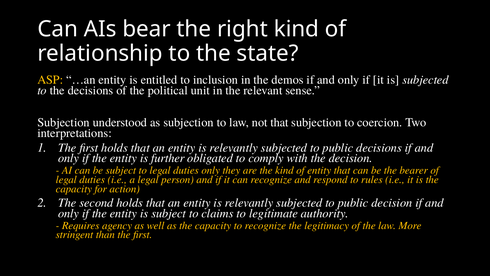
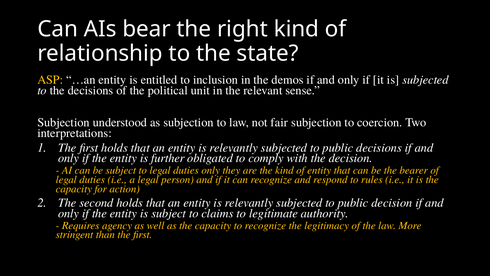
not that: that -> fair (279, 122)
